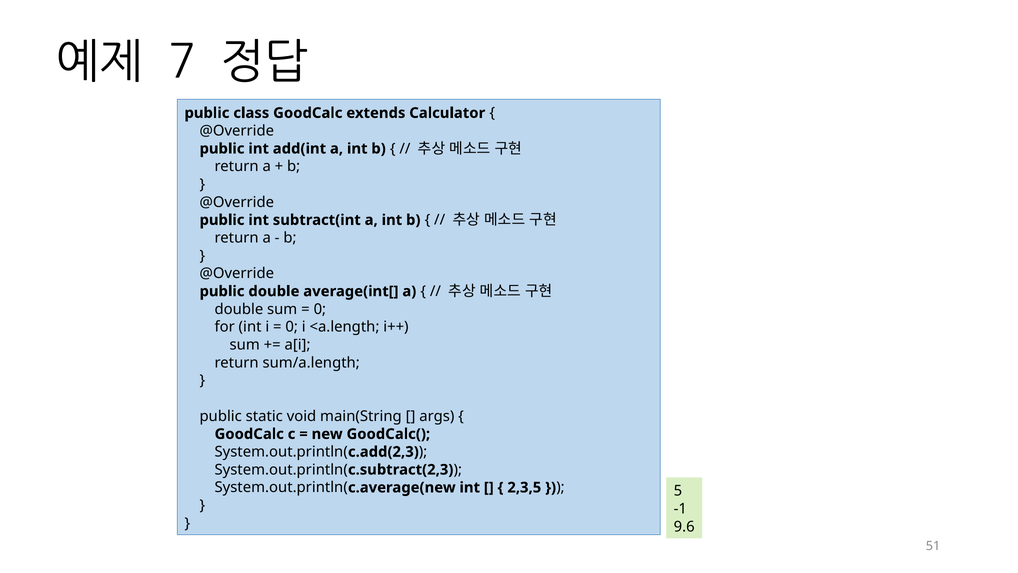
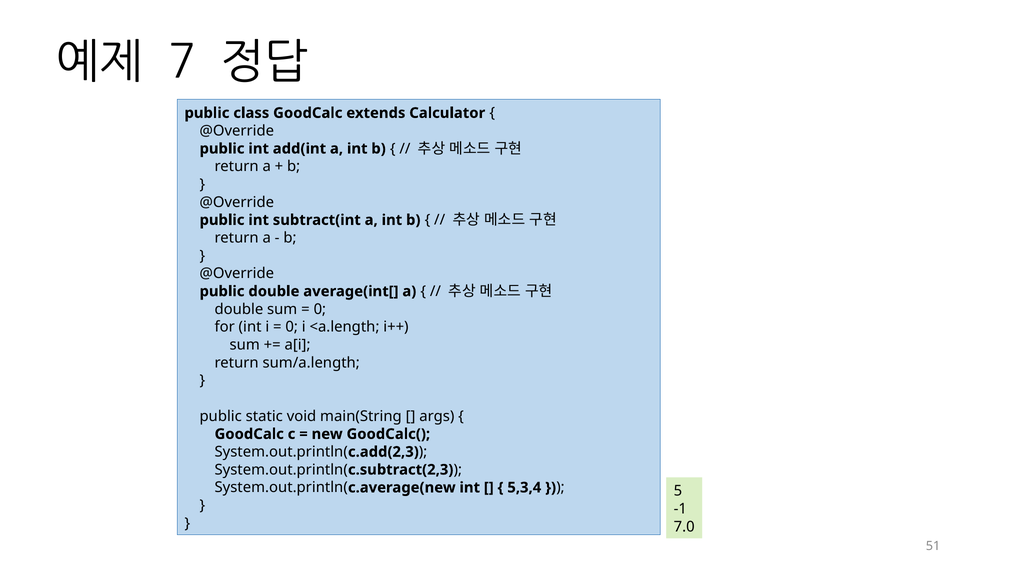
2,3,5: 2,3,5 -> 5,3,4 (524, 487)
9.6: 9.6 -> 7.0 (684, 526)
